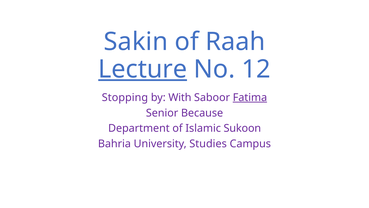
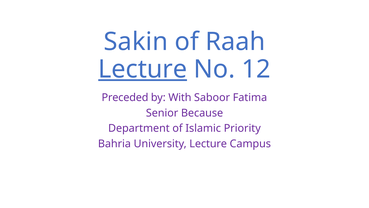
Stopping: Stopping -> Preceded (125, 97)
Fatima underline: present -> none (250, 97)
Sukoon: Sukoon -> Priority (242, 128)
University Studies: Studies -> Lecture (208, 144)
